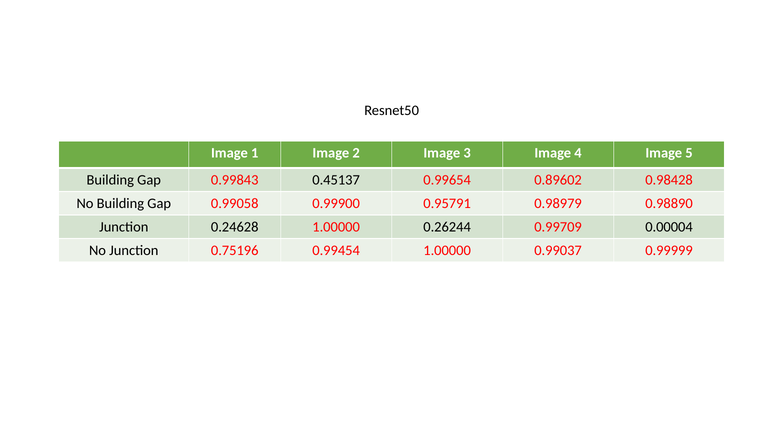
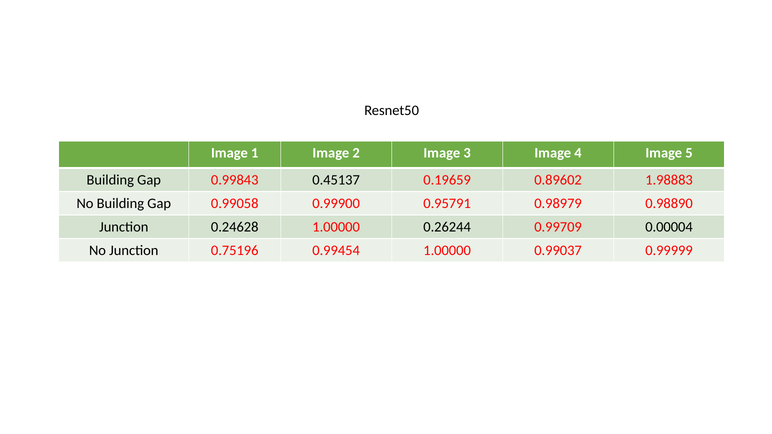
0.99654: 0.99654 -> 0.19659 (447, 180)
0.98428: 0.98428 -> 1.98883 (669, 180)
